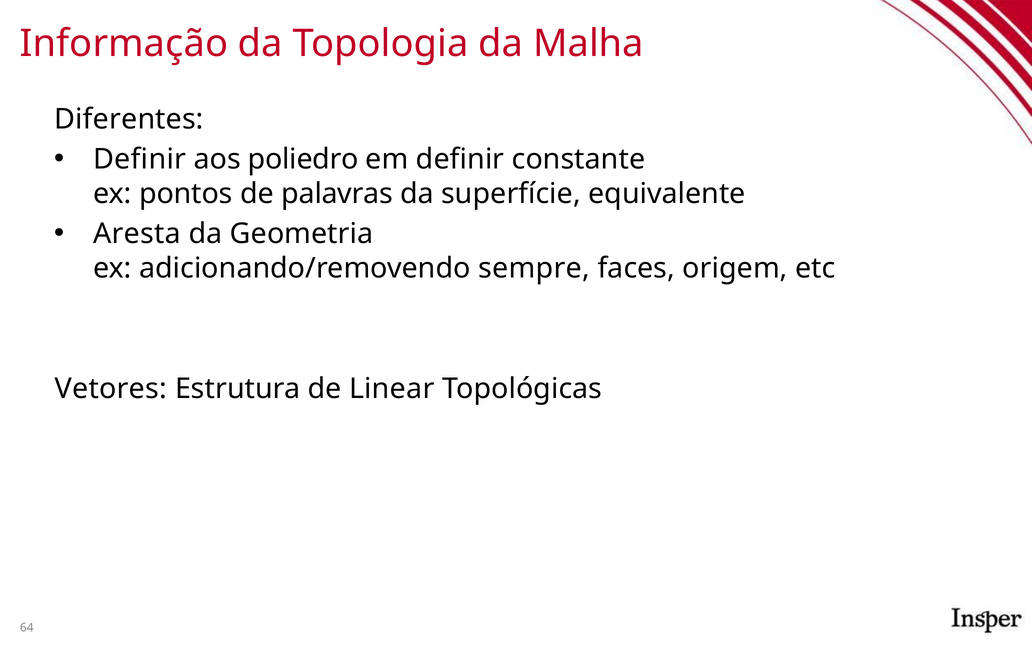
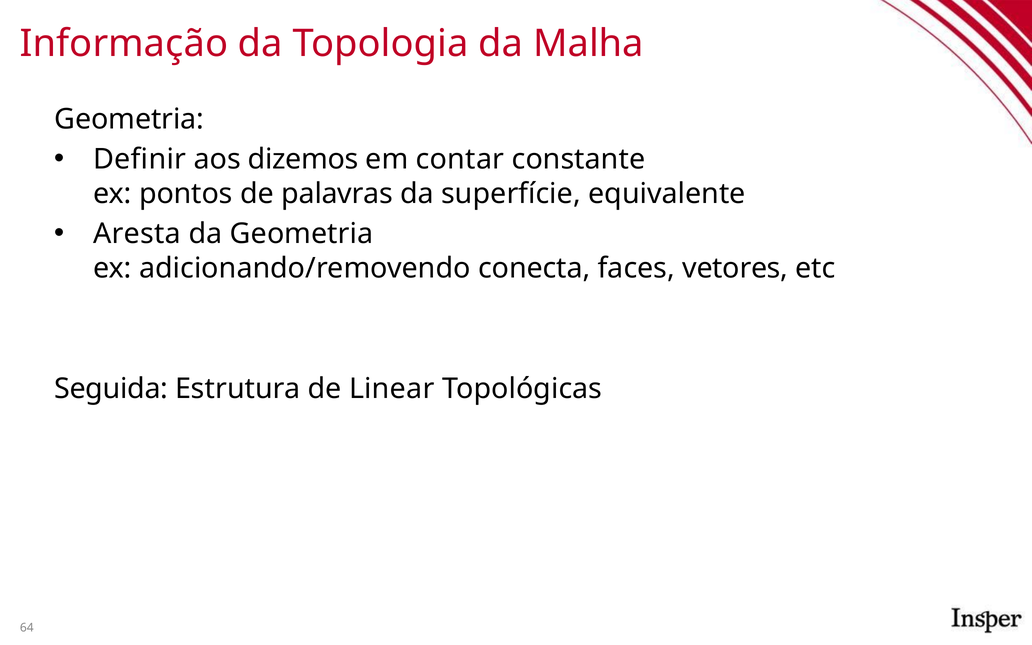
Diferentes: Diferentes -> Geometria (129, 119)
poliedro: poliedro -> dizemos (303, 159)
em definir: definir -> contar (460, 159)
sempre: sempre -> conecta (534, 268)
origem: origem -> vetores (735, 268)
Vetores: Vetores -> Seguida (111, 389)
